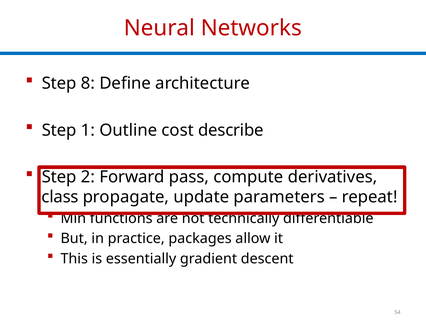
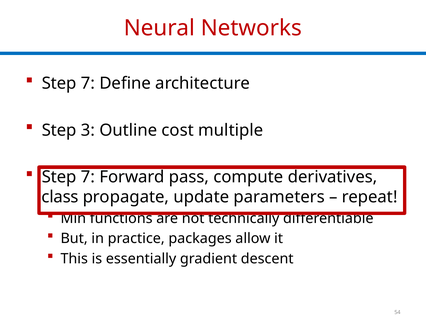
8: 8 -> 7 (88, 83)
1: 1 -> 3 (88, 130)
describe: describe -> multiple (231, 130)
2: 2 -> 7 (88, 177)
